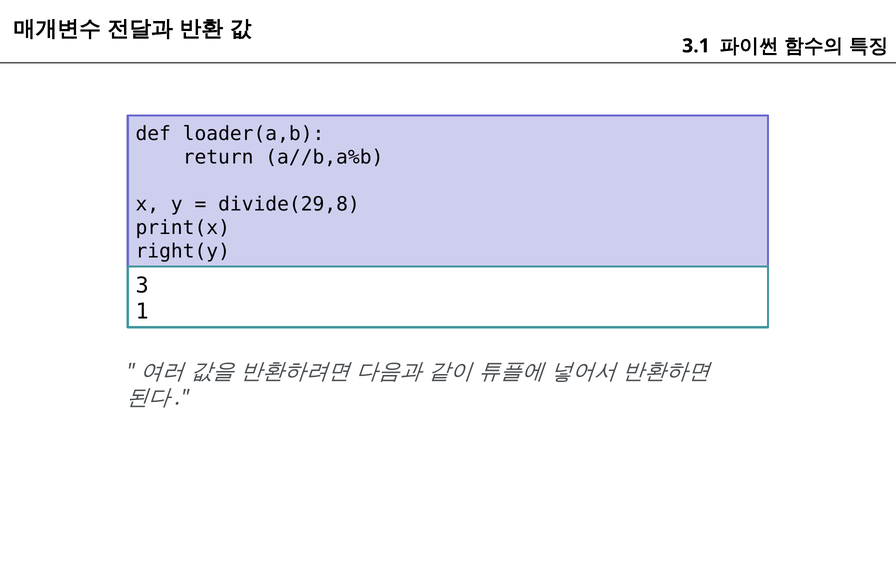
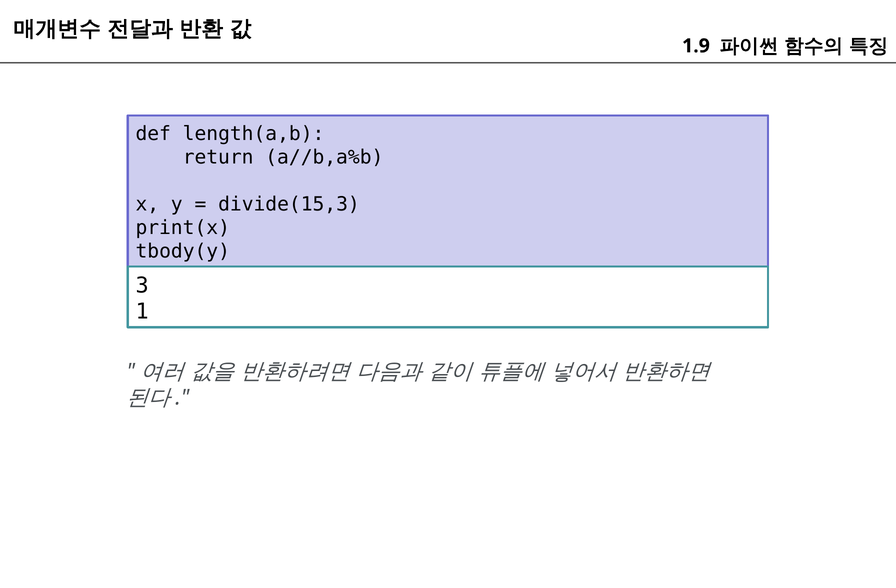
3.1: 3.1 -> 1.9 (696, 46)
loader(a,b: loader(a,b -> length(a,b (254, 134)
divide(29,8: divide(29,8 -> divide(15,3 (289, 204)
right(y: right(y -> tbody(y (183, 251)
